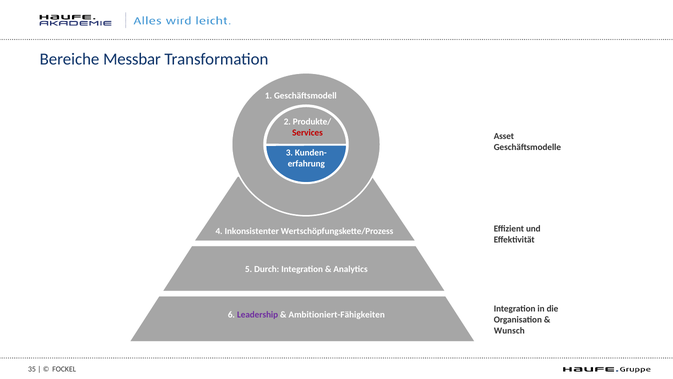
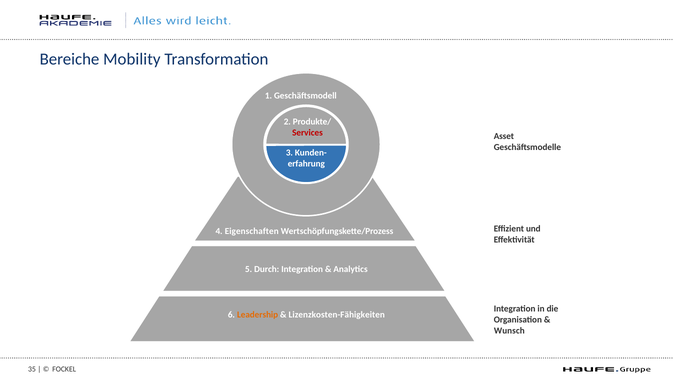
Messbar: Messbar -> Mobility (132, 59)
Inkonsistenter: Inkonsistenter -> Eigenschaften (252, 231)
Leadership colour: purple -> orange (258, 314)
Ambitioniert-Fähigkeiten: Ambitioniert-Fähigkeiten -> Lizenzkosten-Fähigkeiten (337, 314)
